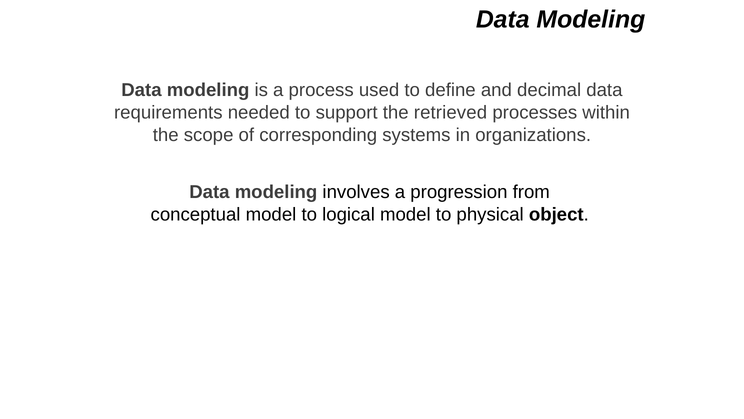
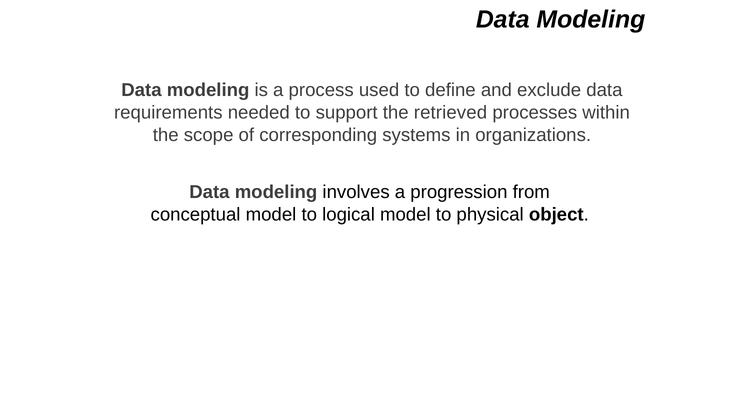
decimal: decimal -> exclude (549, 90)
